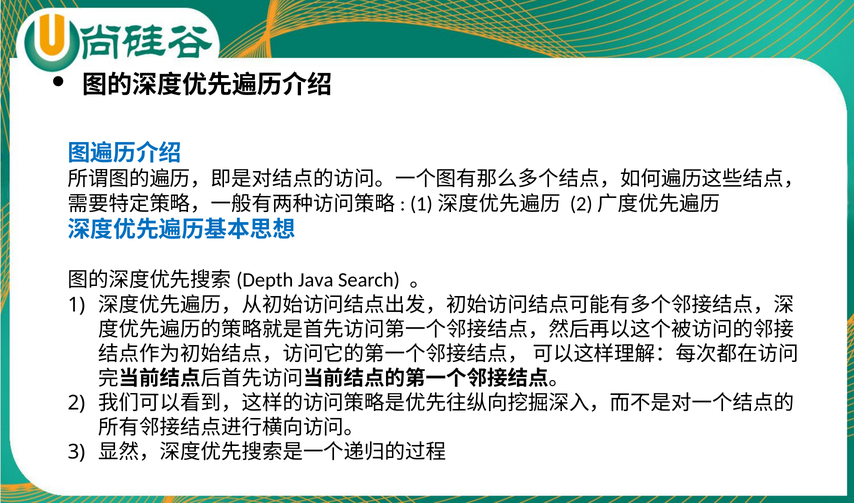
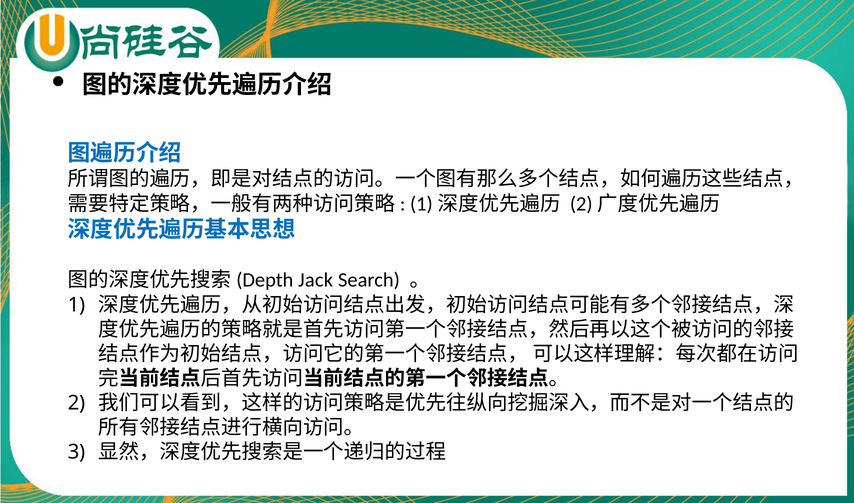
Java: Java -> Jack (316, 280)
